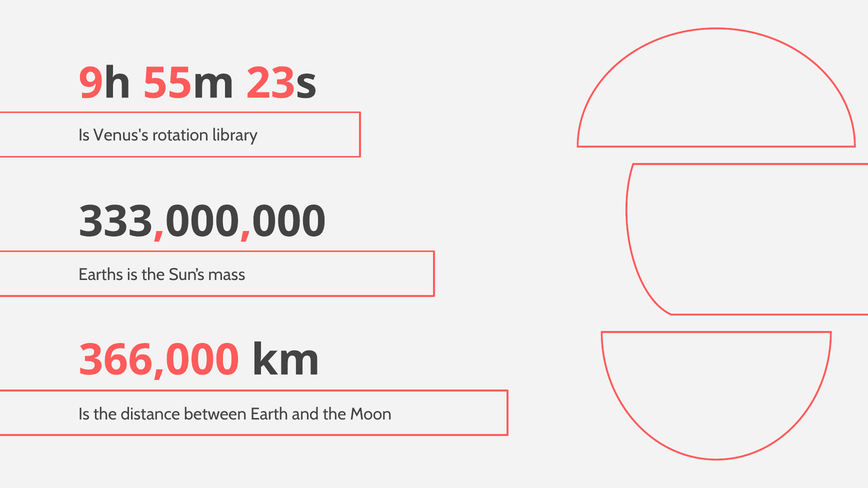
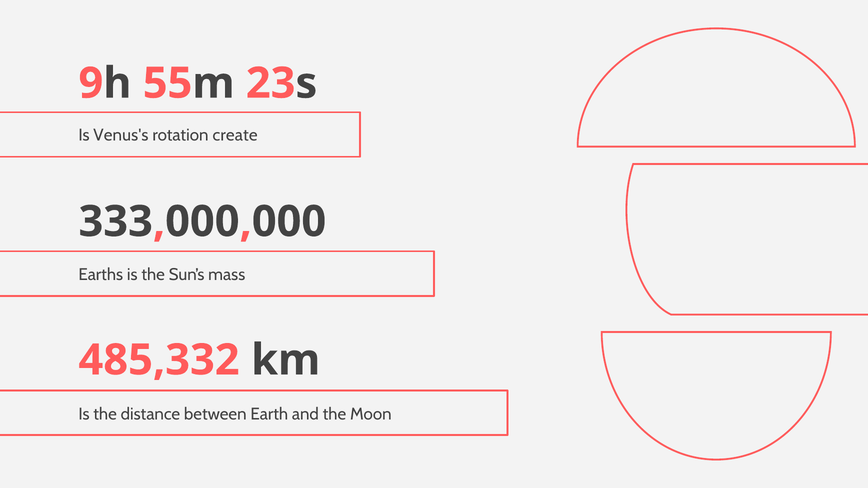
library: library -> create (235, 135)
366,000: 366,000 -> 485,332 (159, 360)
